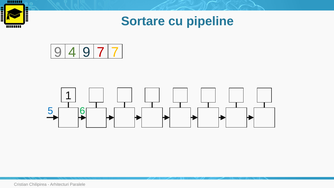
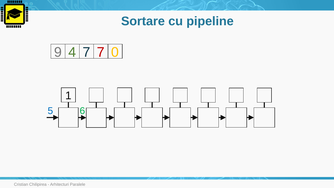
4 9: 9 -> 7 (87, 52)
7 7: 7 -> 0 (115, 52)
